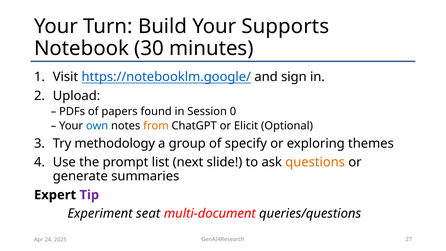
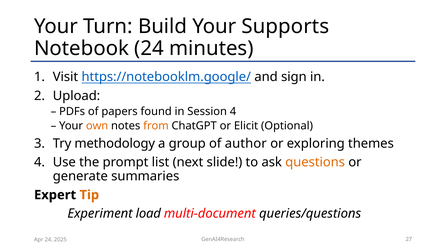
Notebook 30: 30 -> 24 (149, 48)
Session 0: 0 -> 4 (233, 111)
own colour: blue -> orange (97, 126)
specify: specify -> author (246, 143)
Tip colour: purple -> orange (89, 195)
seat: seat -> load (148, 214)
